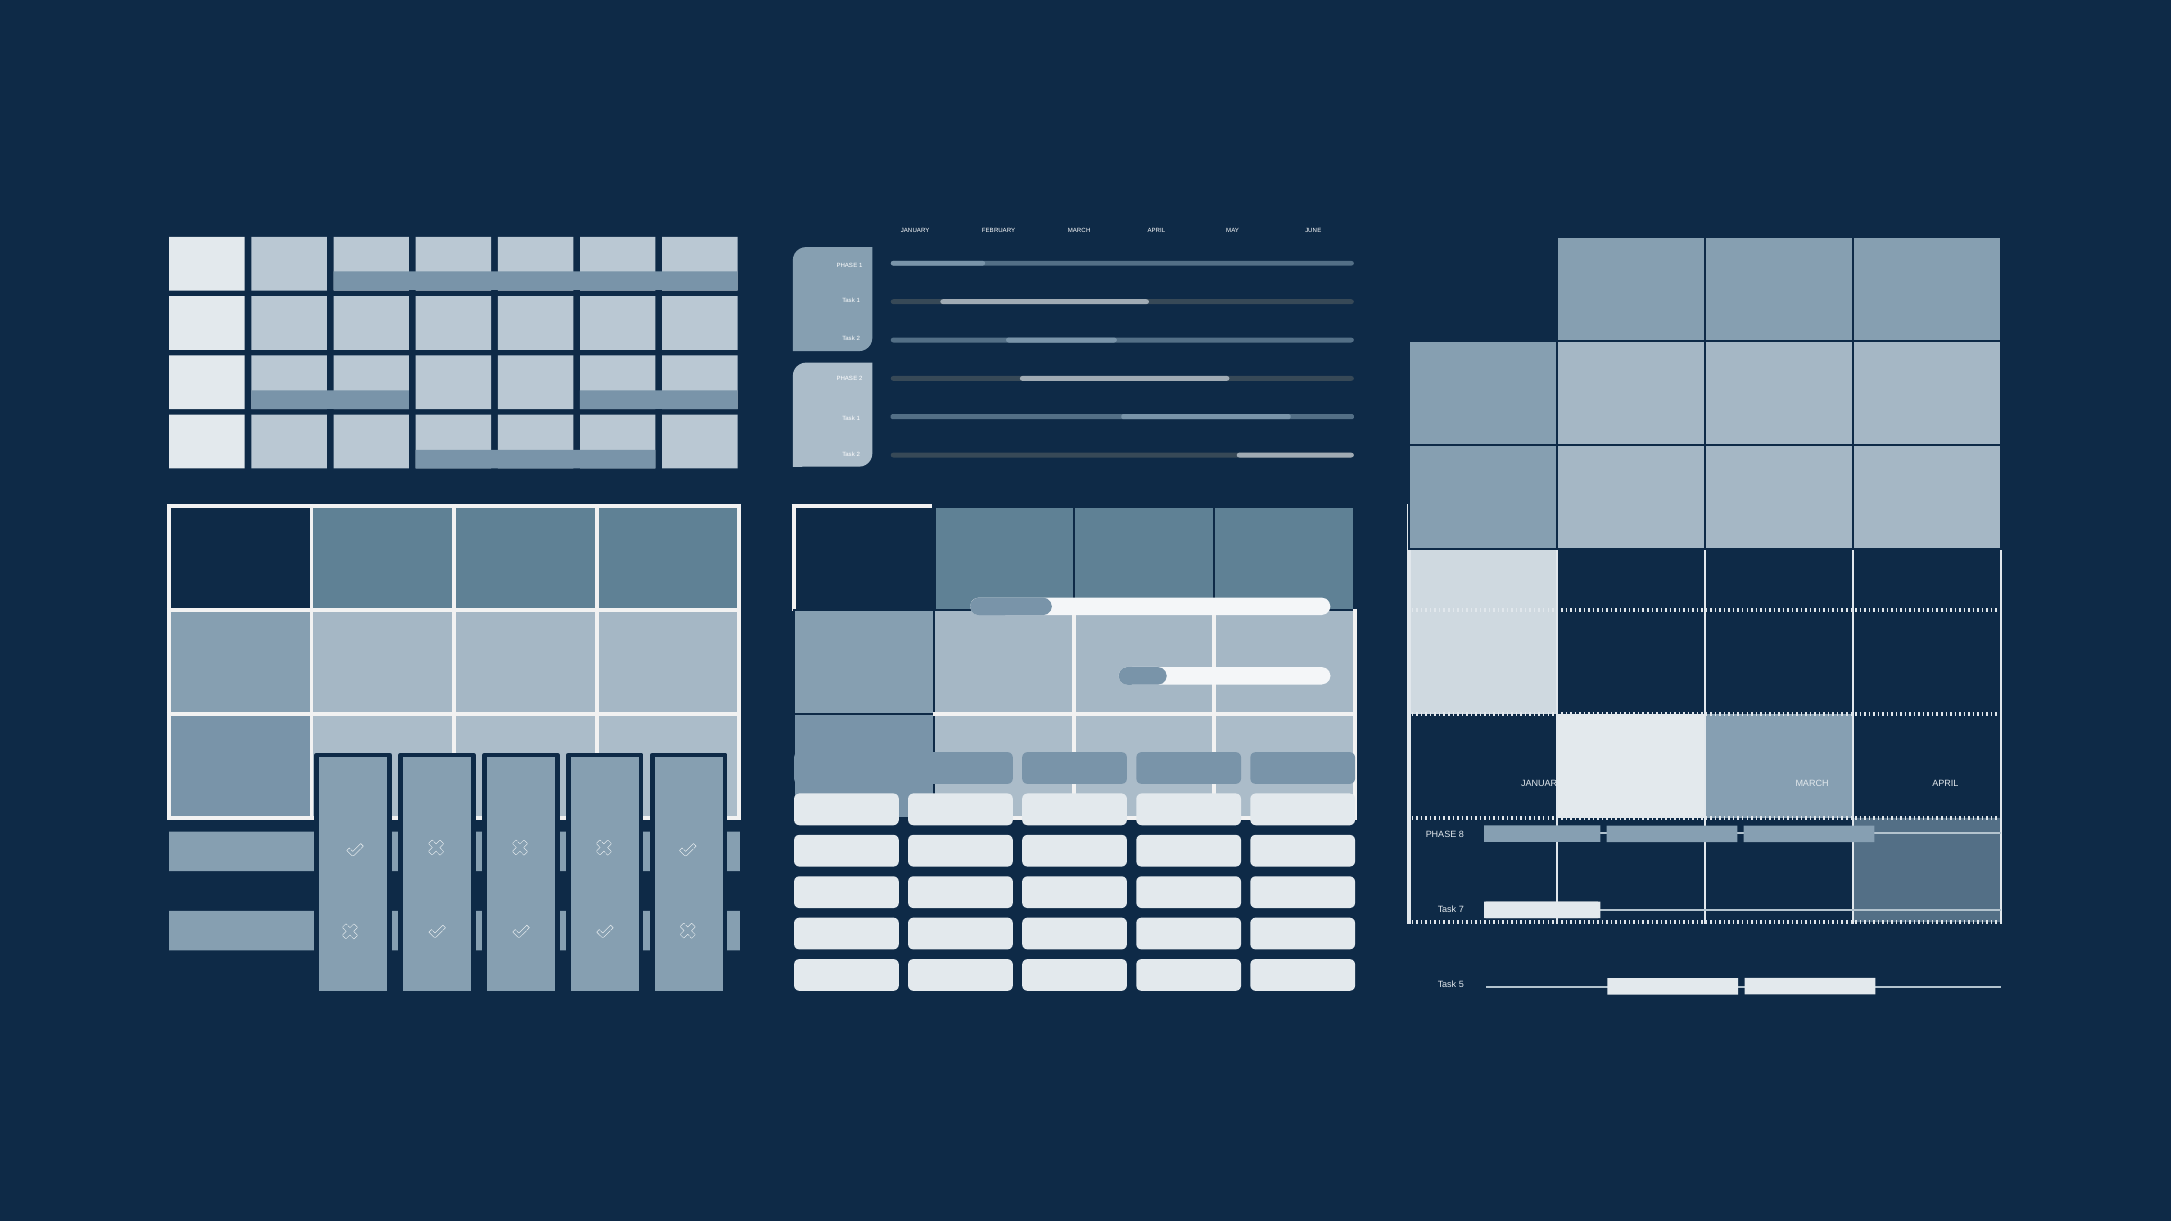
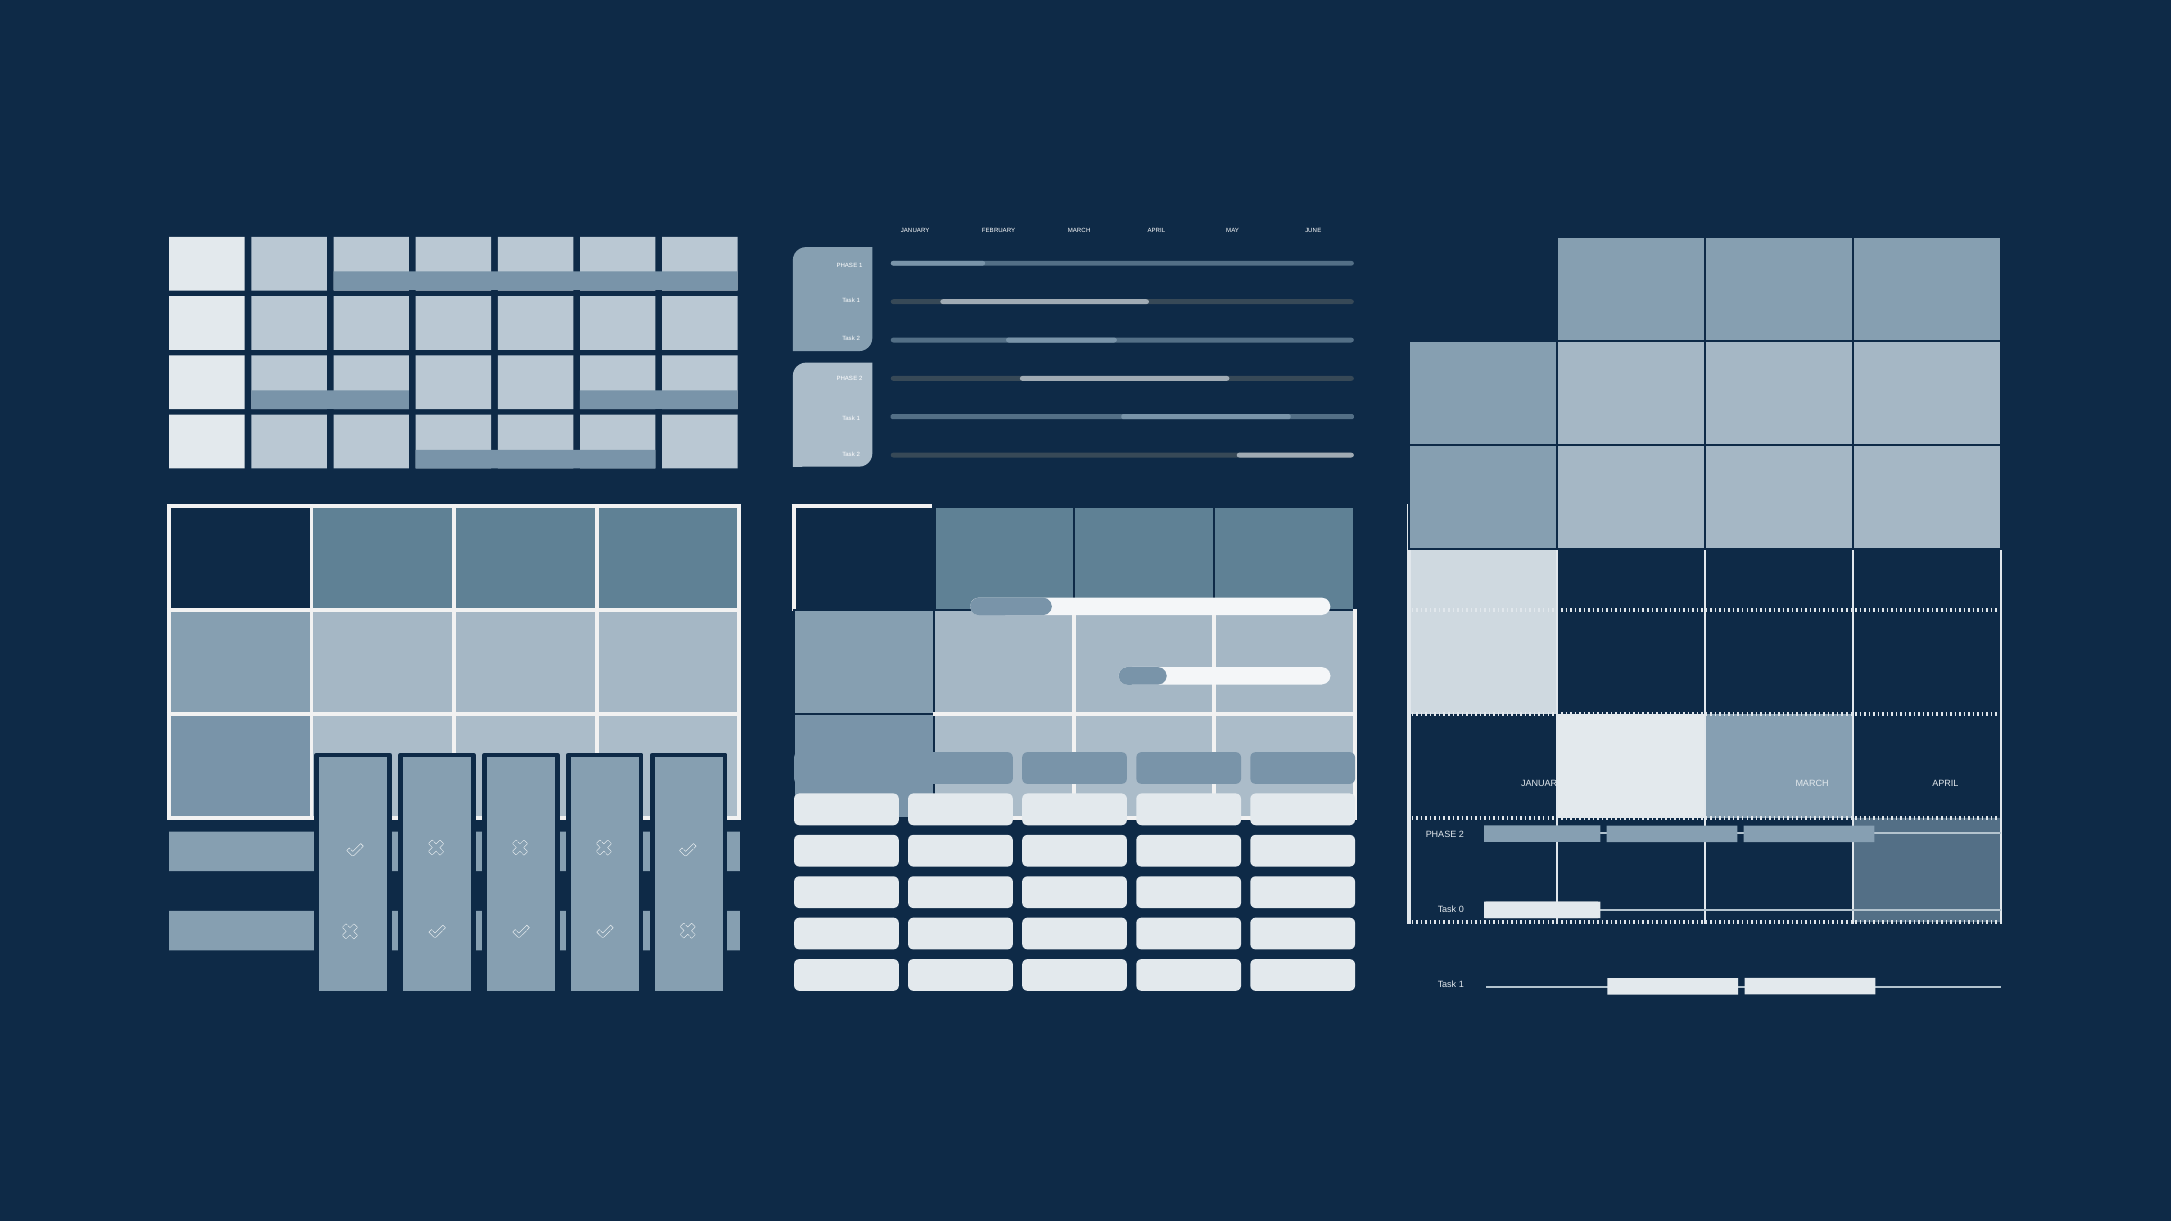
8: 8 -> 2 (1461, 834)
7: 7 -> 0 (1461, 909)
5: 5 -> 1 (1461, 984)
